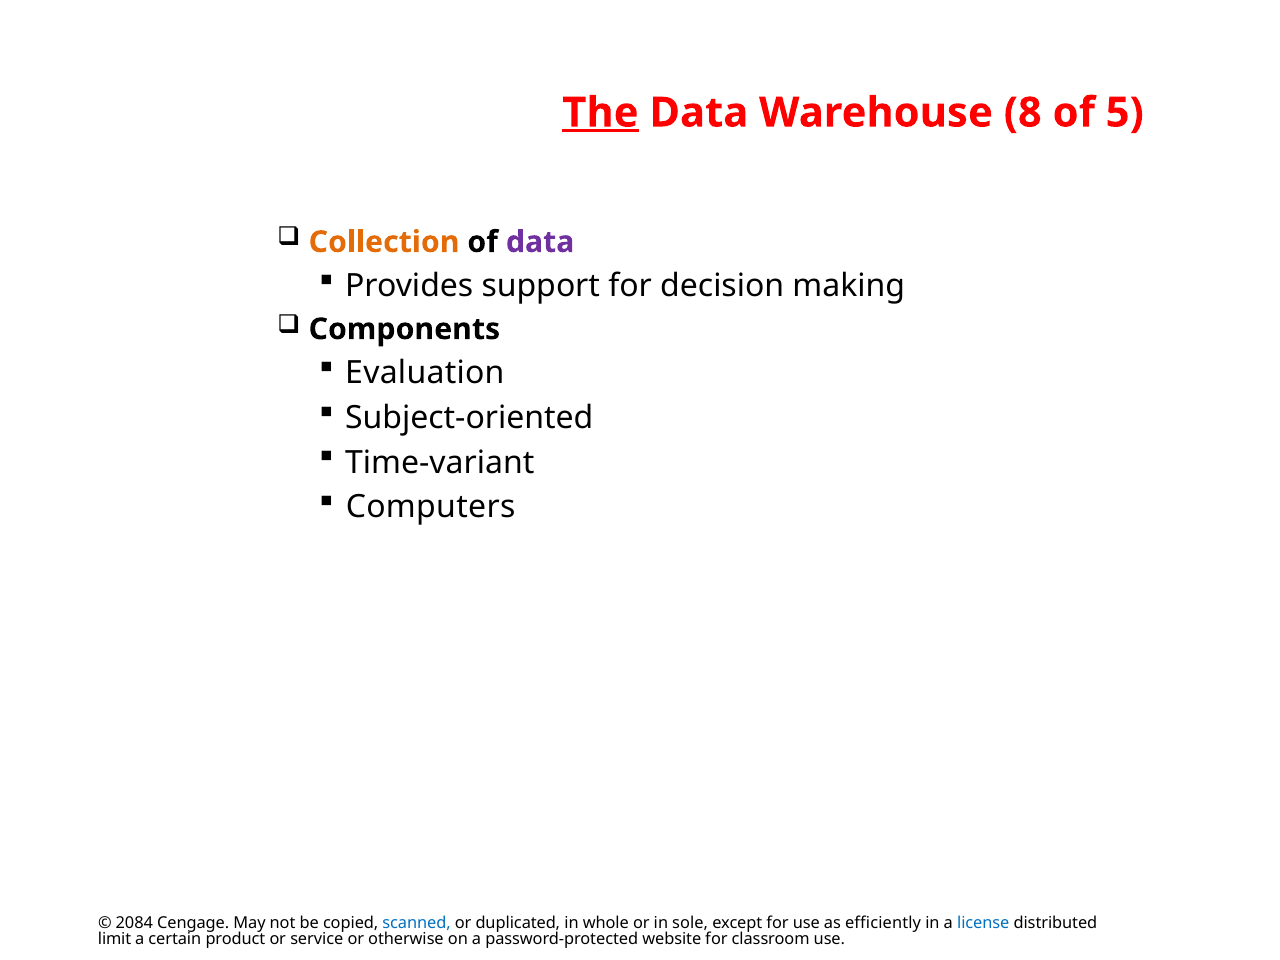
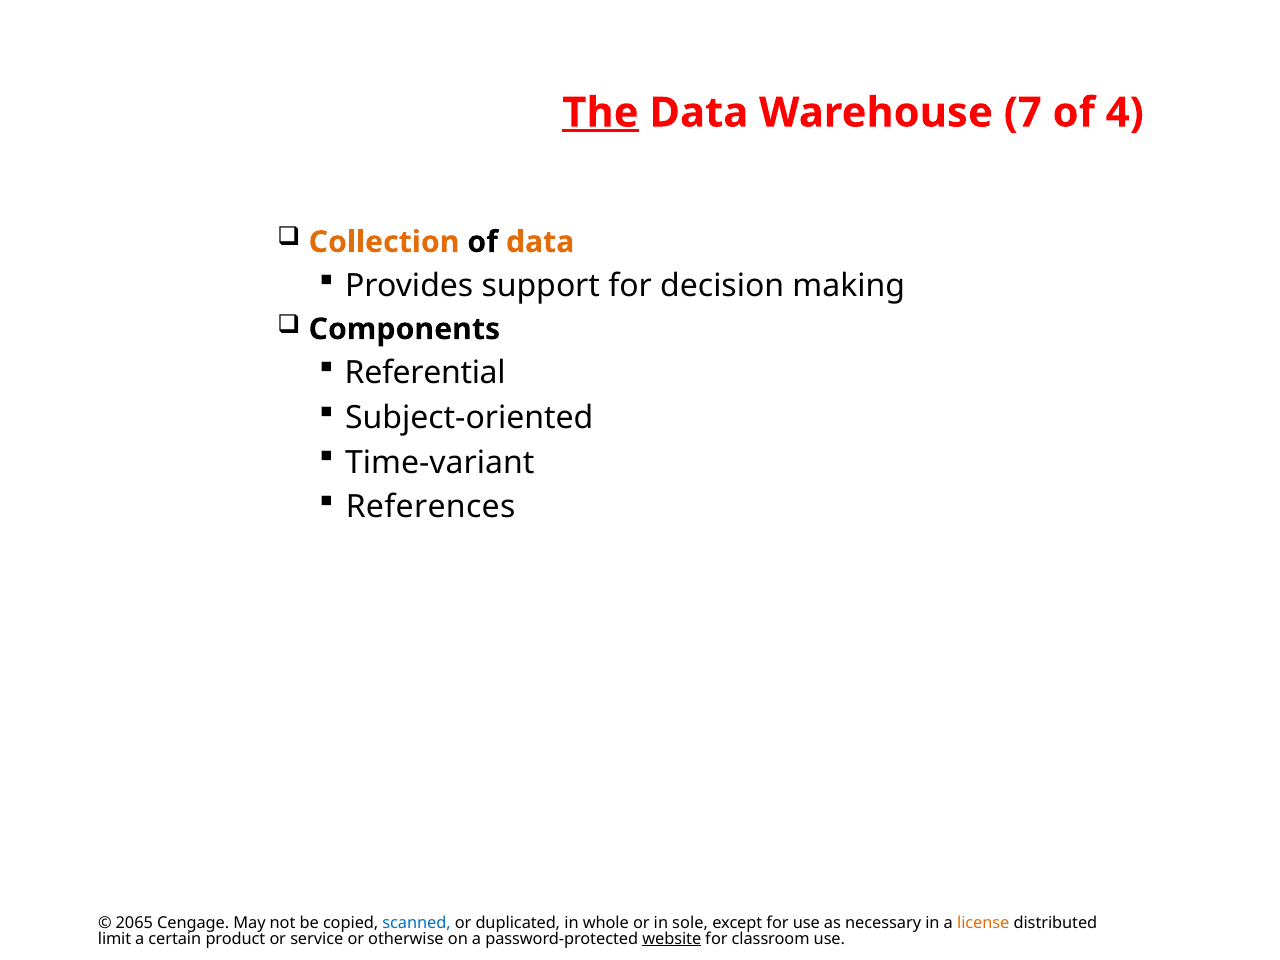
8: 8 -> 7 (1023, 113)
5: 5 -> 4 (1125, 113)
data colour: purple -> orange (540, 242)
Evaluation: Evaluation -> Referential (425, 373)
Computers: Computers -> References (431, 507)
2084: 2084 -> 2065 (134, 923)
efficiently: efficiently -> necessary (883, 923)
license colour: blue -> orange (983, 923)
website underline: none -> present (672, 939)
